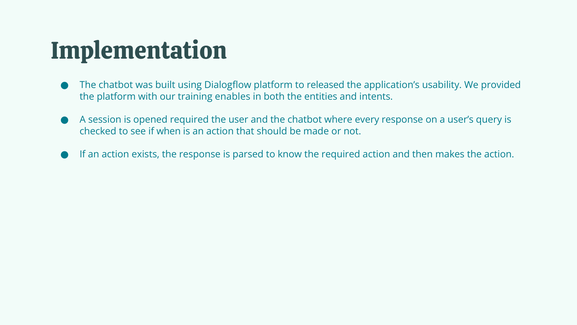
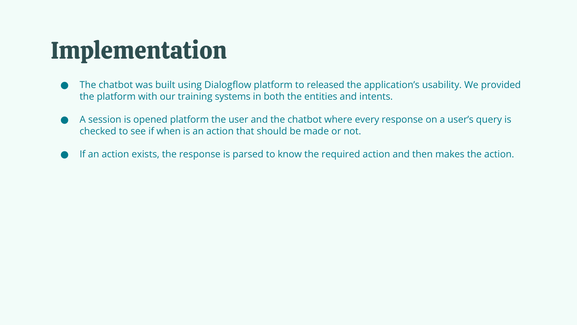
enables: enables -> systems (233, 96)
opened required: required -> platform (189, 120)
